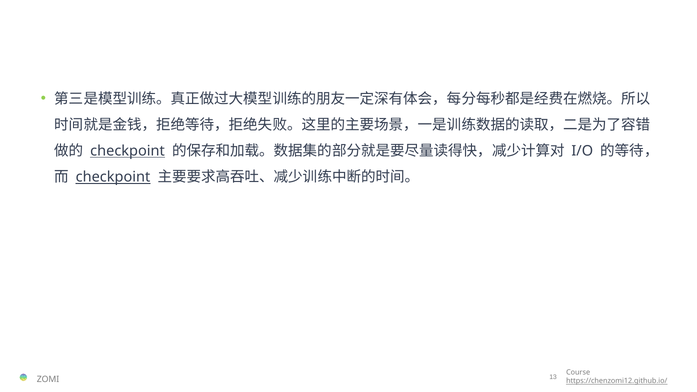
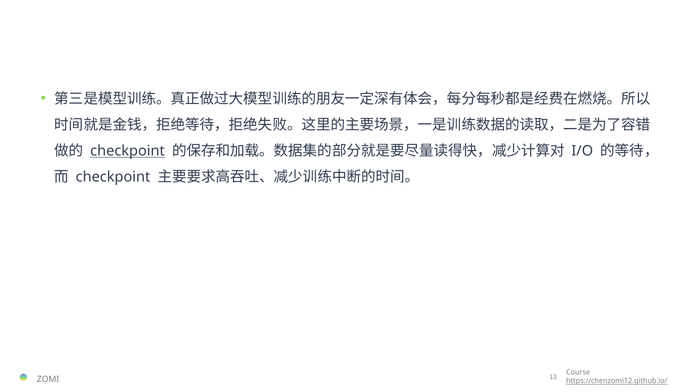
checkpoint underline: present -> none (113, 177)
